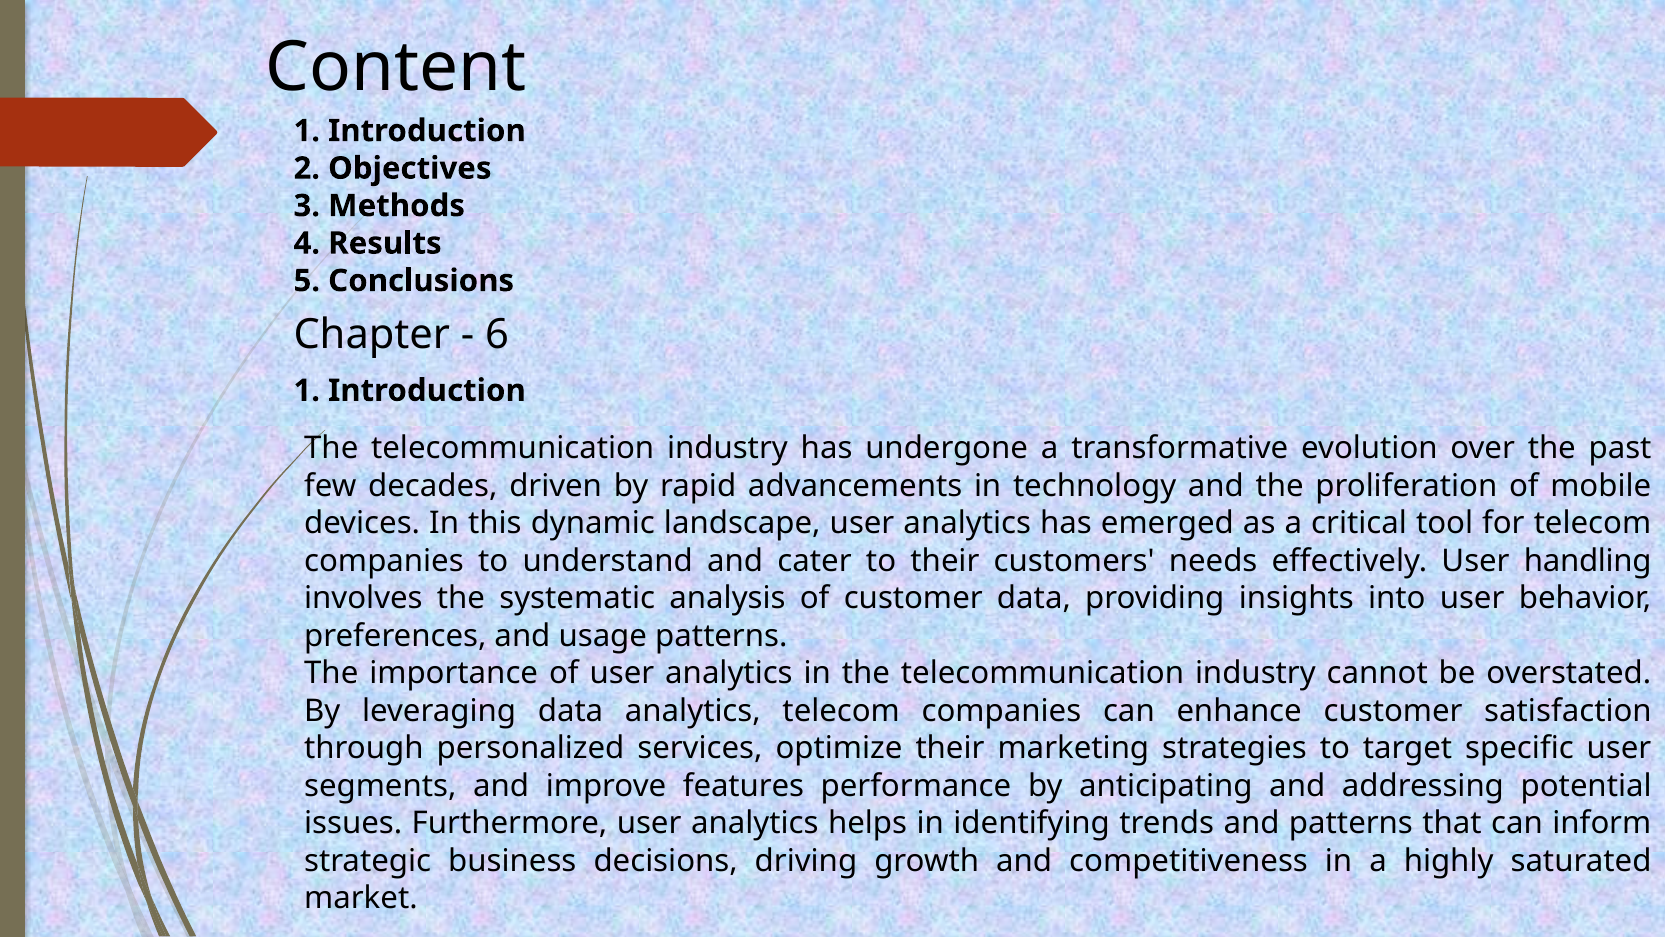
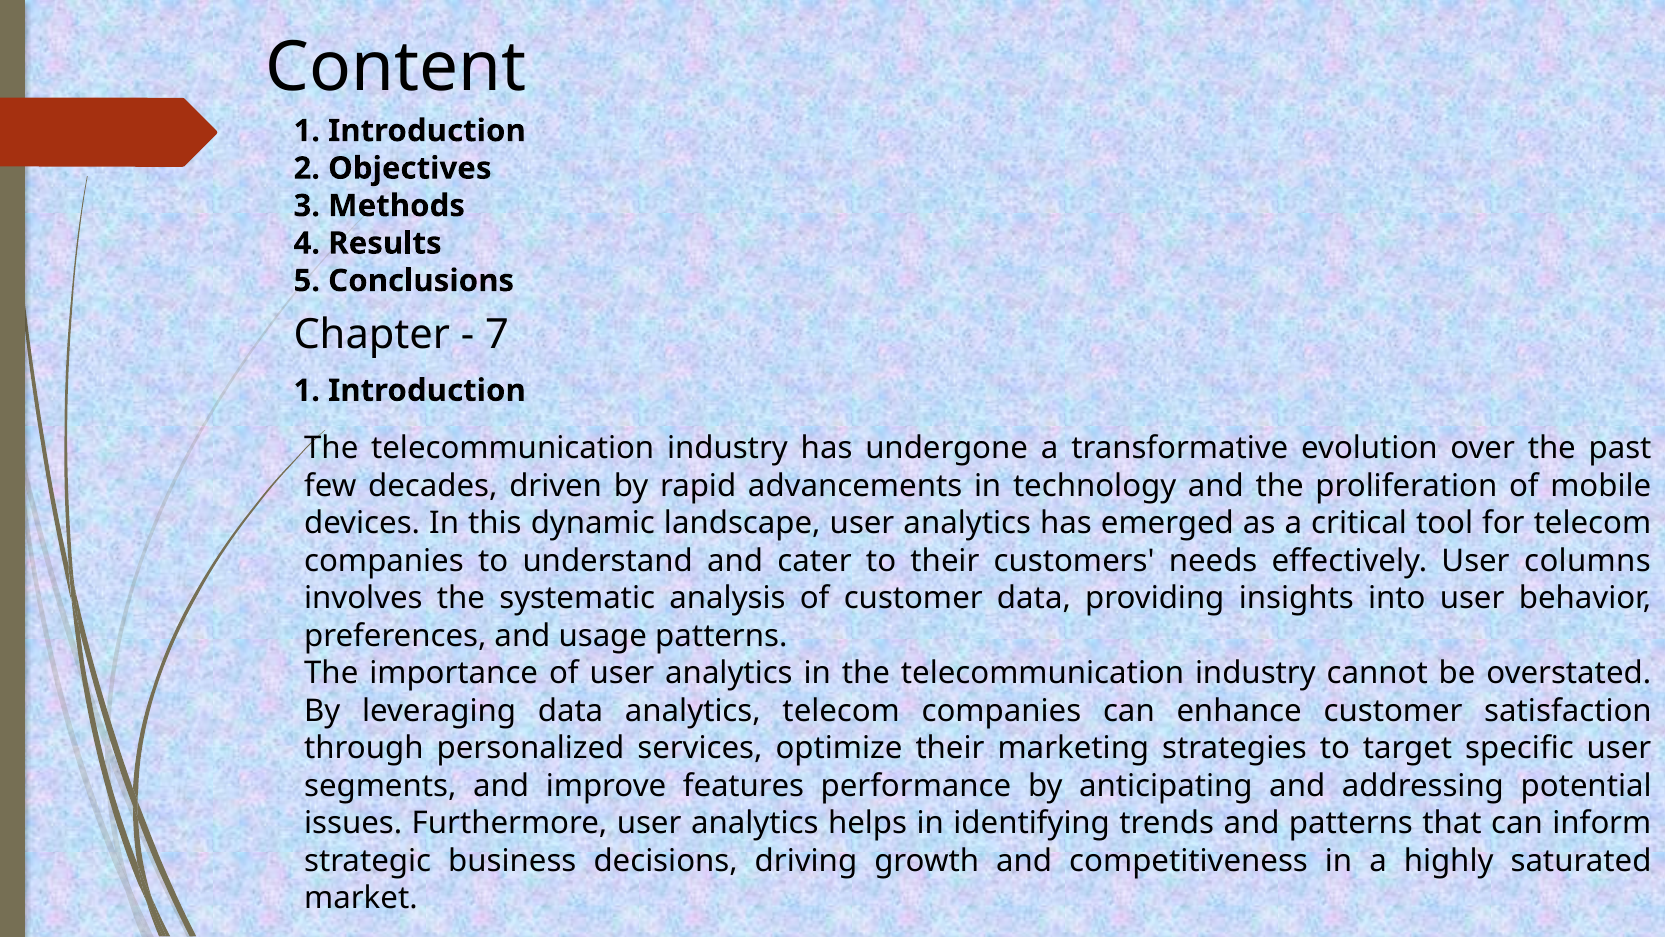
6: 6 -> 7 (497, 334)
handling: handling -> columns (1587, 561)
